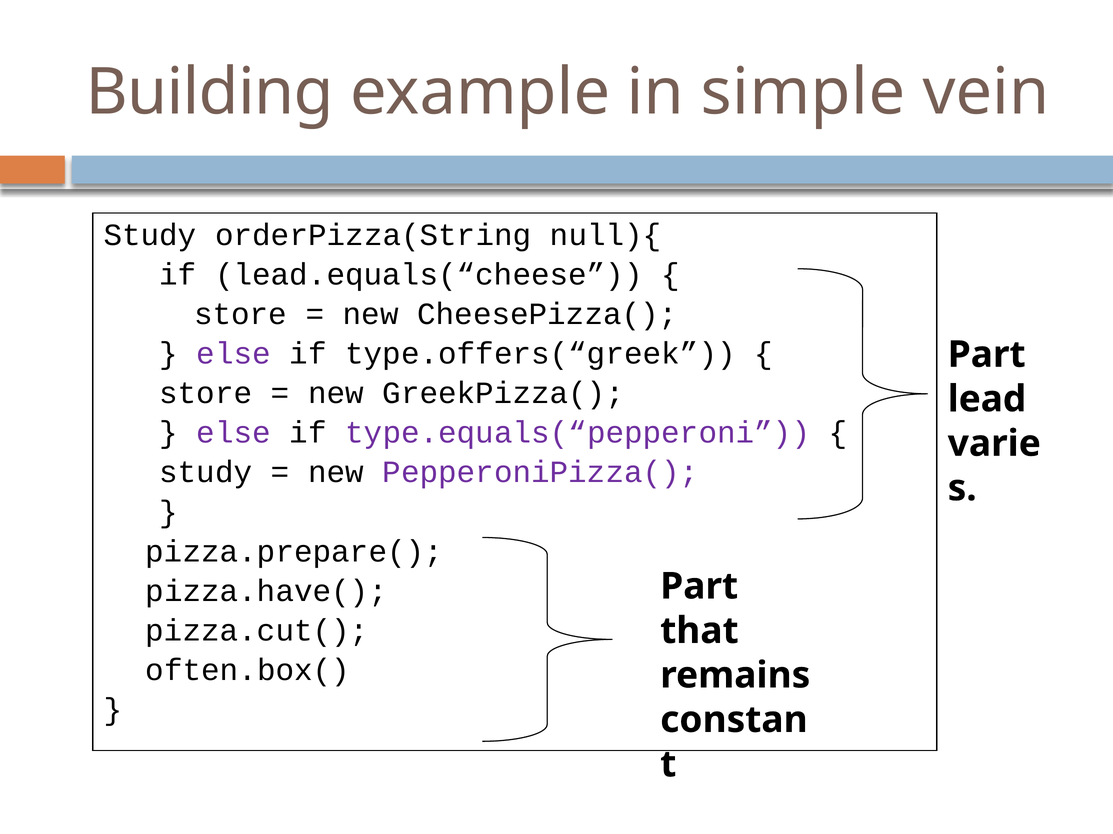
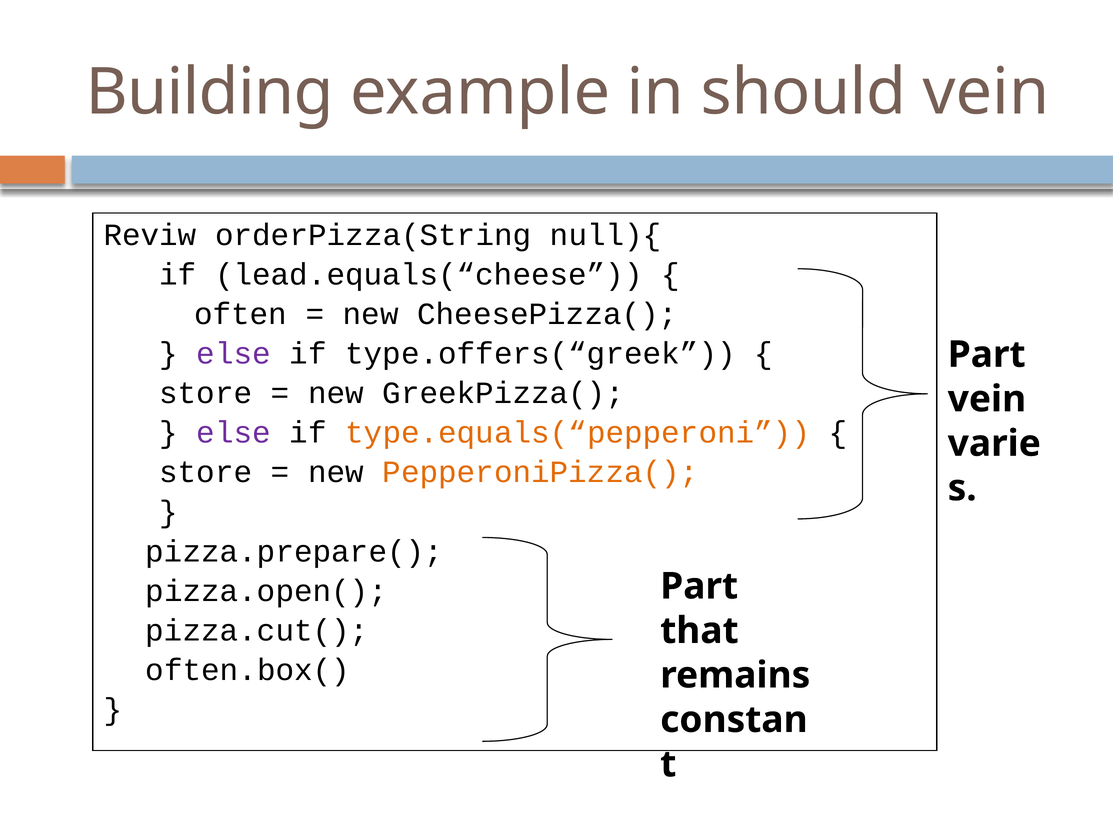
simple: simple -> should (804, 93)
Study: Study -> Reviw (150, 235)
store: store -> often (241, 314)
lead: lead -> vein (987, 399)
type.equals(“pepperoni colour: purple -> orange (578, 433)
study: study -> store (206, 473)
PepperoniPizza( colour: purple -> orange (540, 473)
pizza.have(: pizza.have( -> pizza.open( (266, 591)
